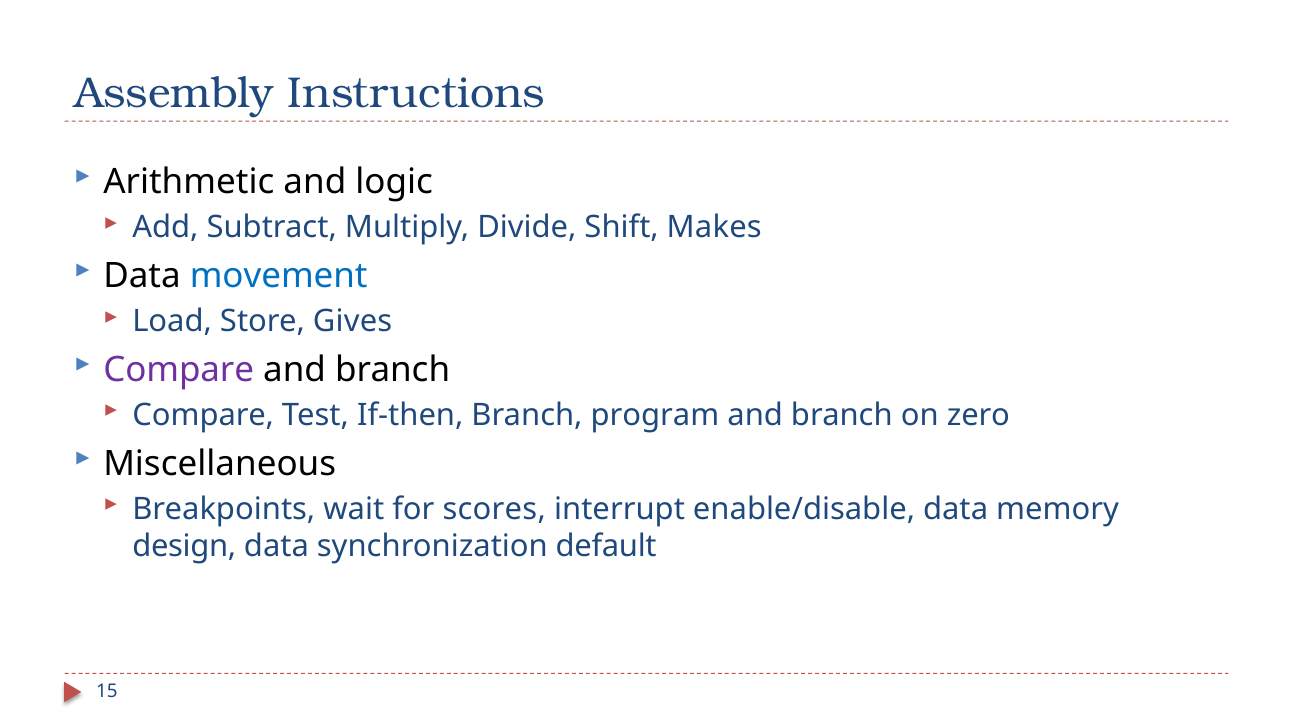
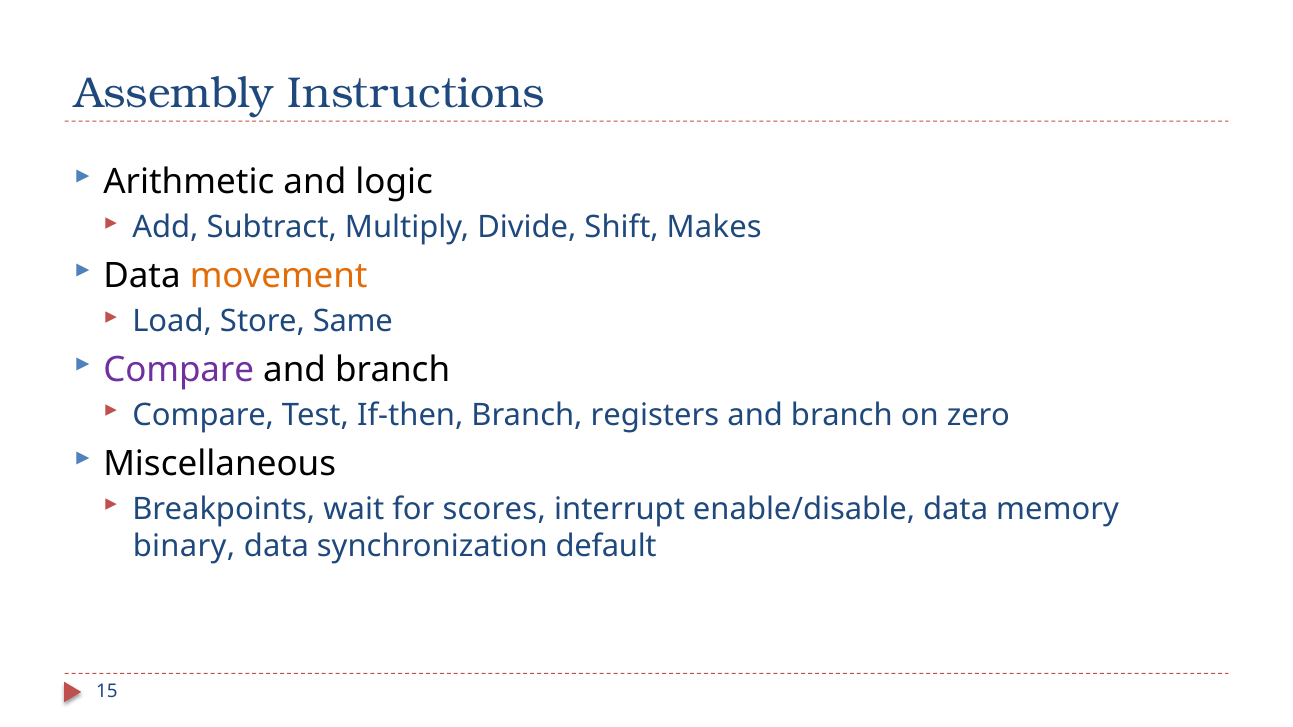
movement colour: blue -> orange (279, 276)
Gives: Gives -> Same (353, 322)
program: program -> registers (655, 416)
design: design -> binary (184, 547)
